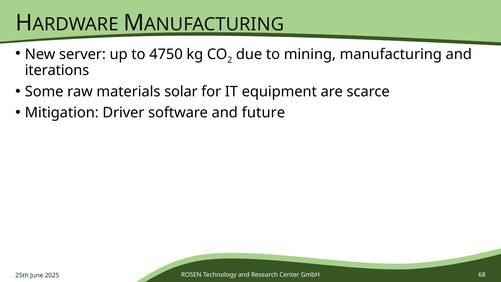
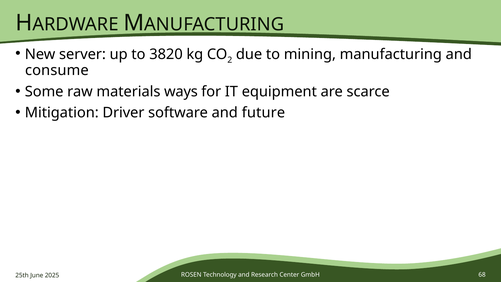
4750: 4750 -> 3820 (166, 54)
iterations: iterations -> consume (57, 70)
solar: solar -> ways (181, 91)
